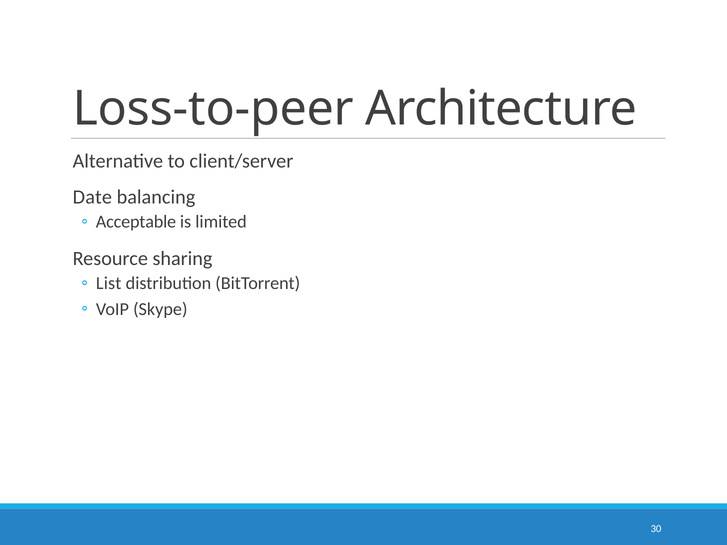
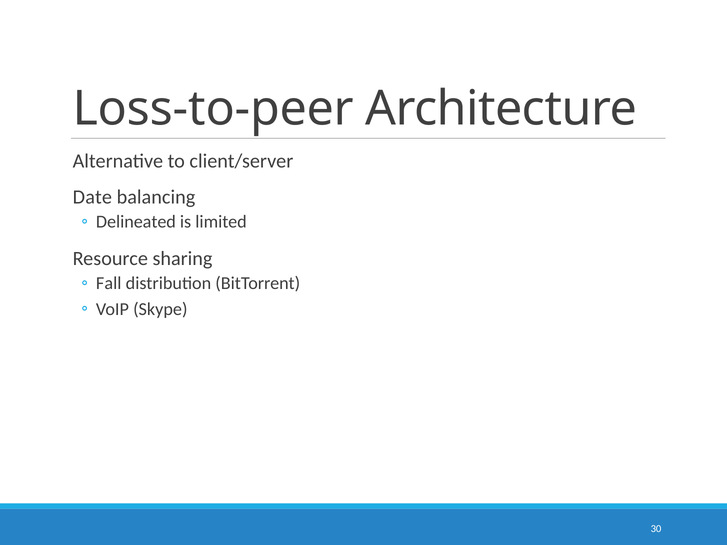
Acceptable: Acceptable -> Delineated (136, 222)
List: List -> Fall (109, 284)
